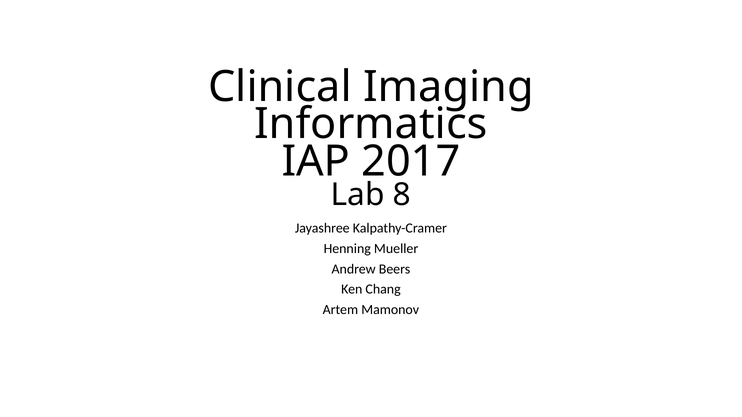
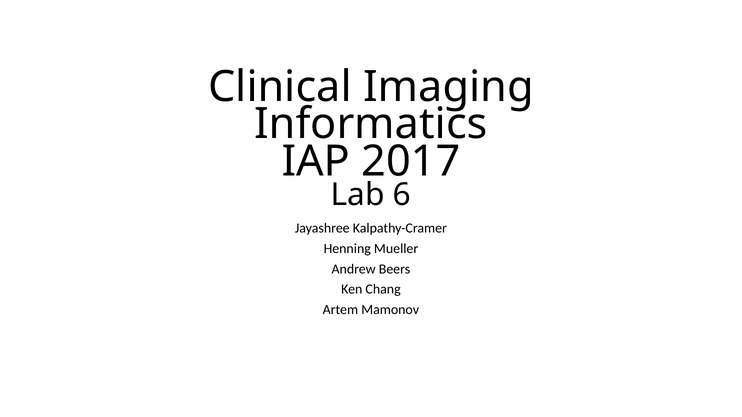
8: 8 -> 6 (402, 195)
